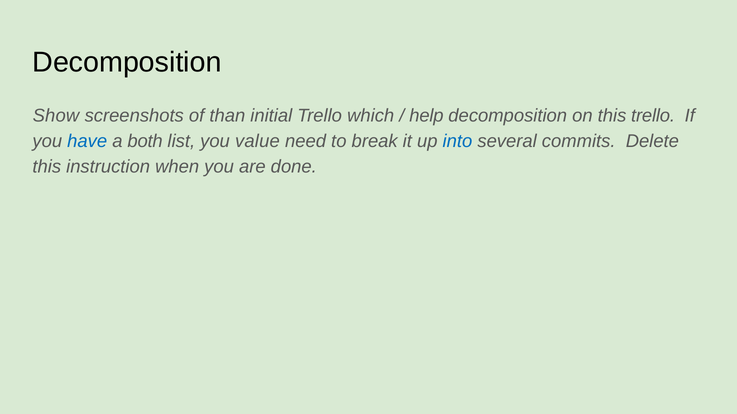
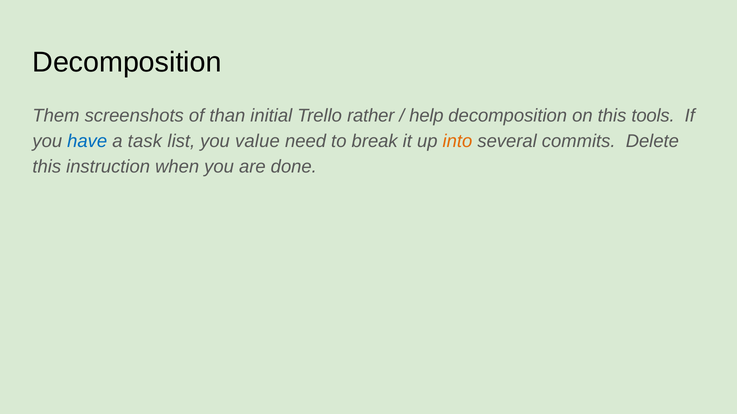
Show: Show -> Them (56, 116)
which: which -> rather (371, 116)
this trello: trello -> tools (653, 116)
both: both -> task (145, 141)
into colour: blue -> orange (457, 141)
